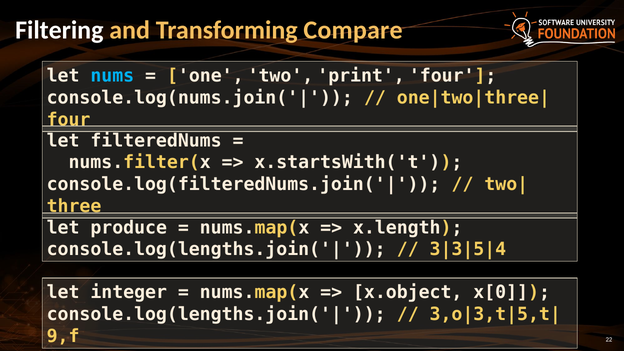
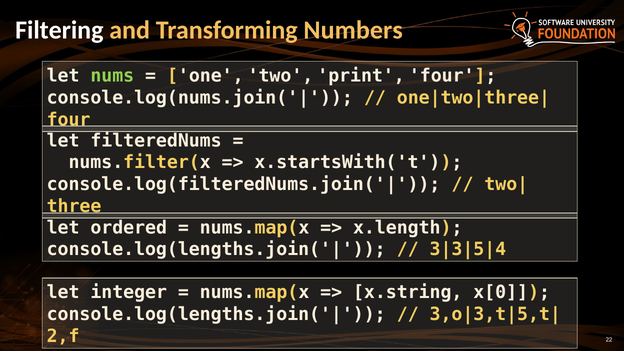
Compare: Compare -> Numbers (353, 30)
nums colour: light blue -> light green (112, 76)
produce: produce -> ordered (129, 228)
x.object: x.object -> x.string (408, 293)
9,f: 9,f -> 2,f (63, 336)
